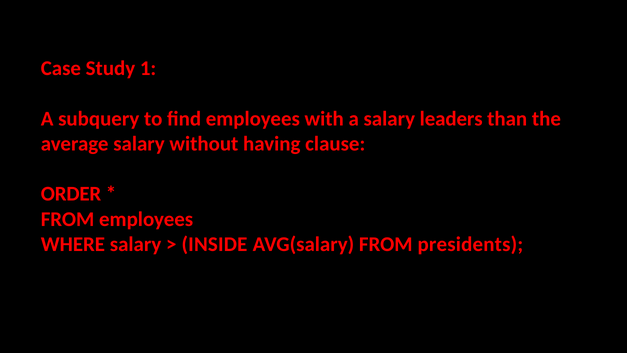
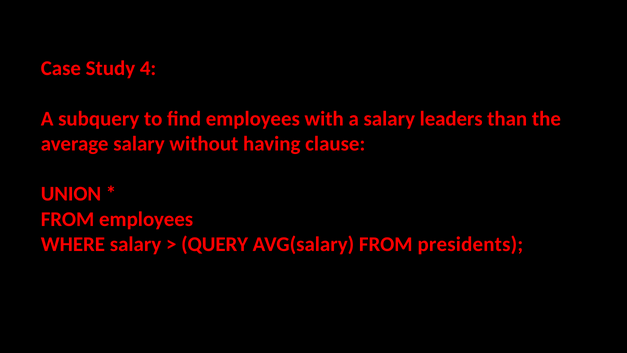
1: 1 -> 4 (148, 68)
ORDER: ORDER -> UNION (71, 194)
INSIDE: INSIDE -> QUERY (215, 244)
